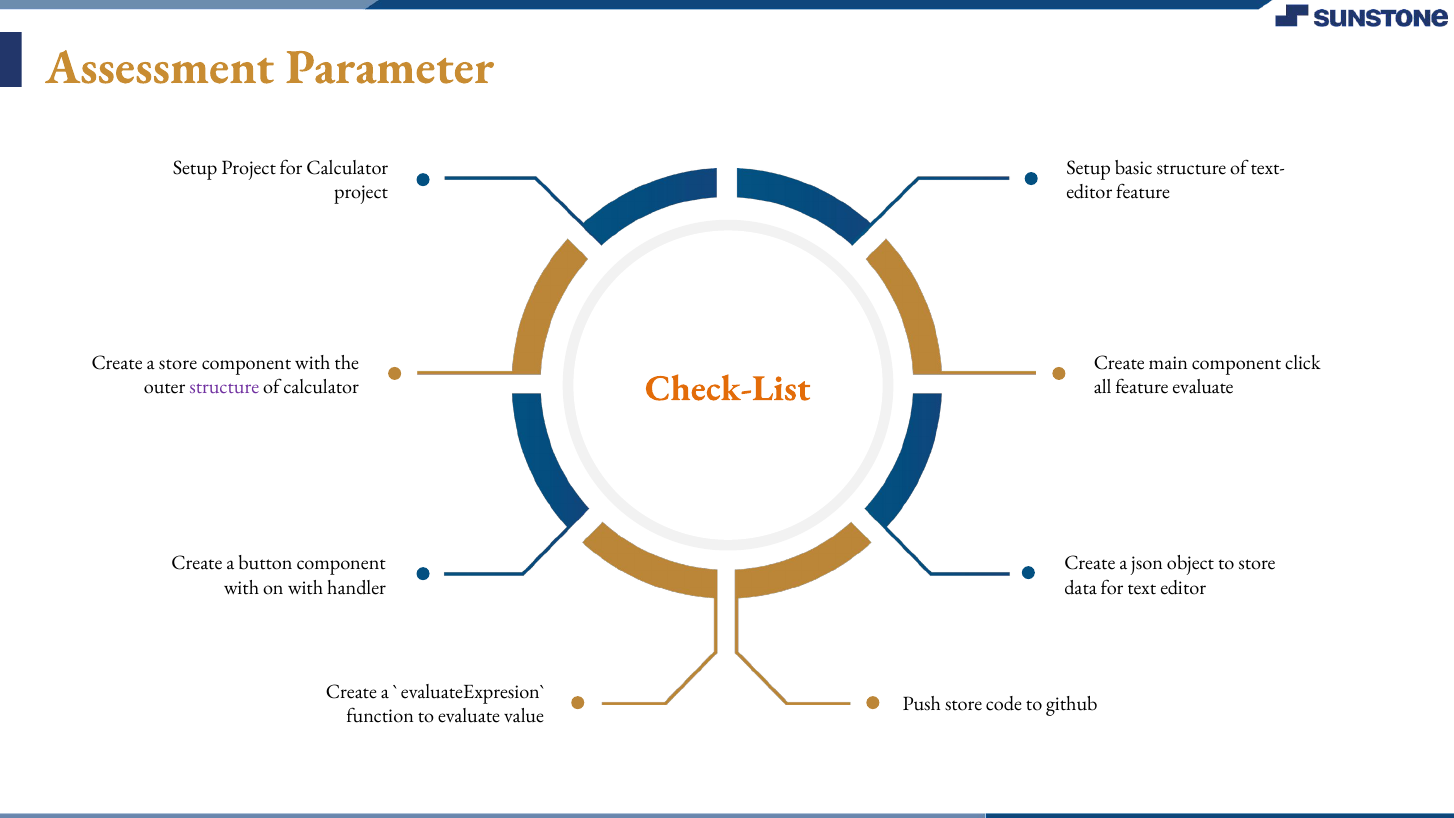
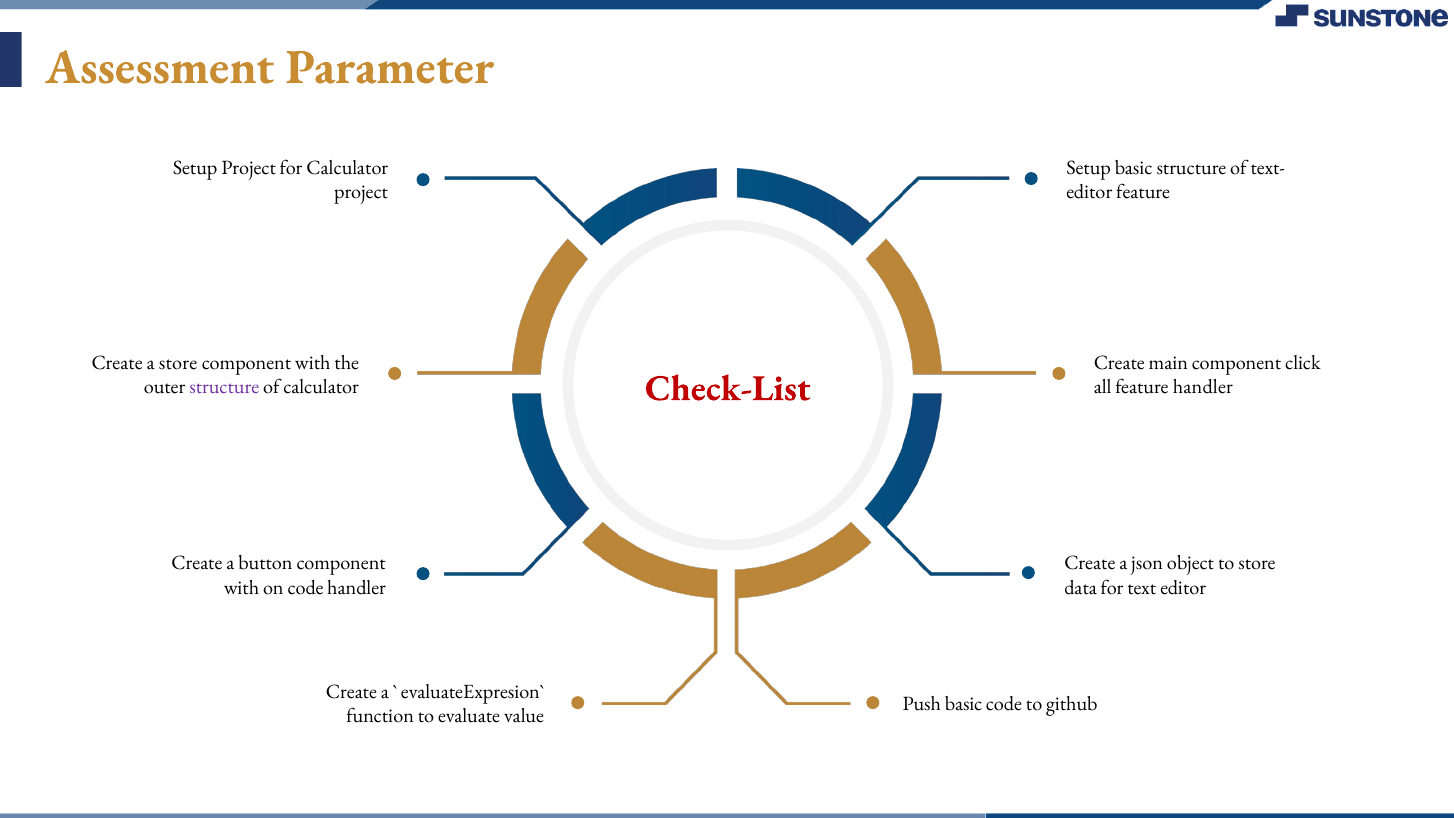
Check-List colour: orange -> red (728, 388)
feature evaluate: evaluate -> handler (1203, 387)
on with: with -> code (306, 587)
Push store: store -> basic (964, 704)
